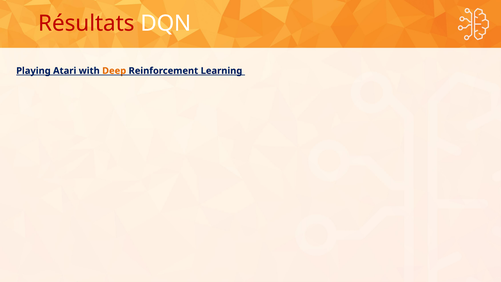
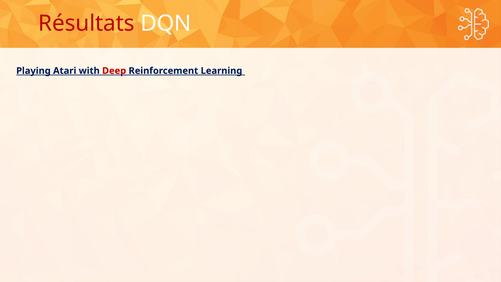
Deep colour: orange -> red (114, 71)
